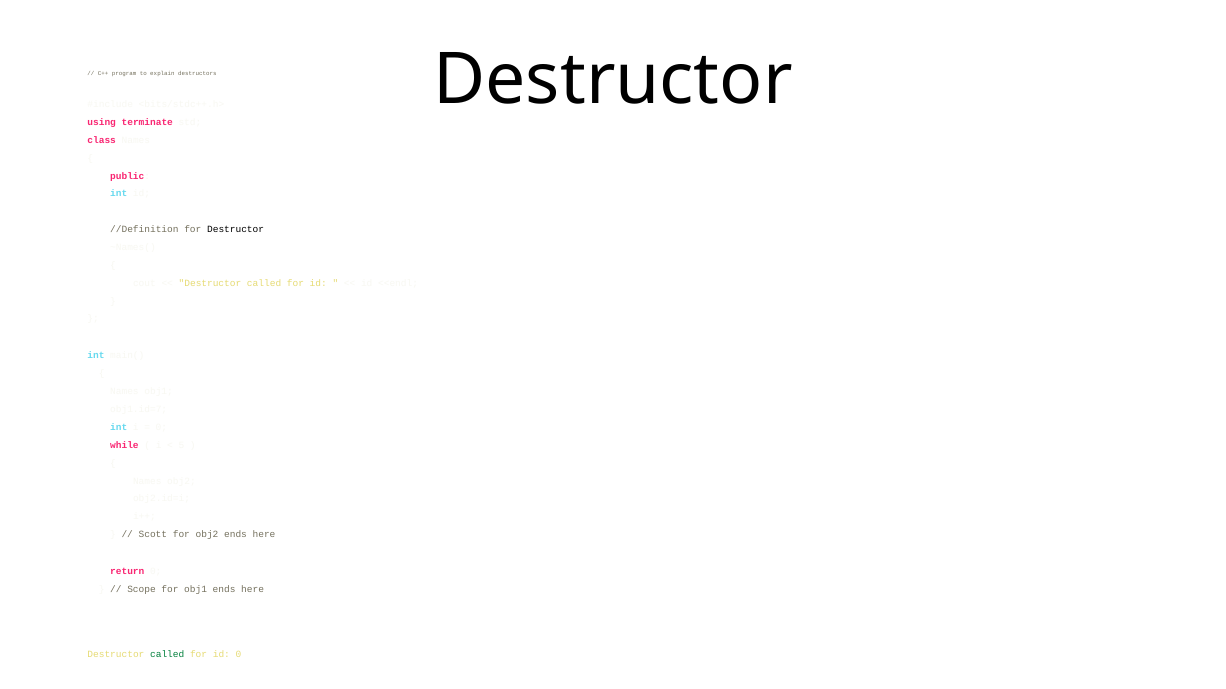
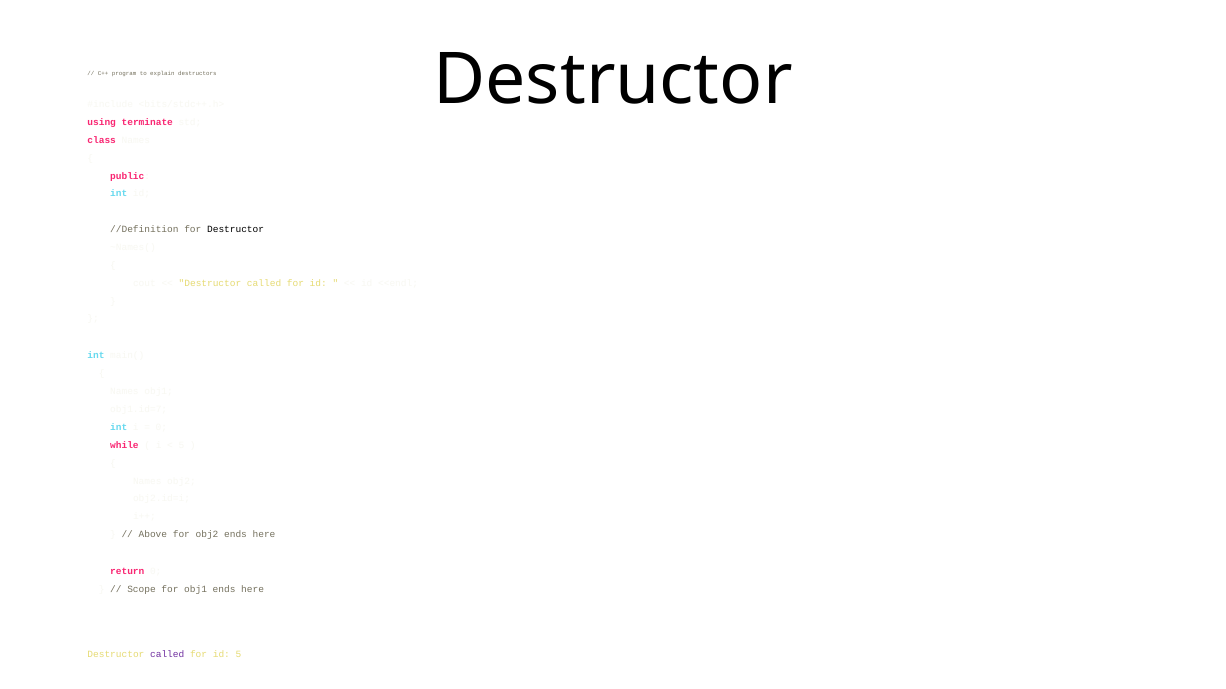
Scott: Scott -> Above (153, 535)
called colour: green -> purple (167, 655)
0: 0 -> 5 (238, 655)
